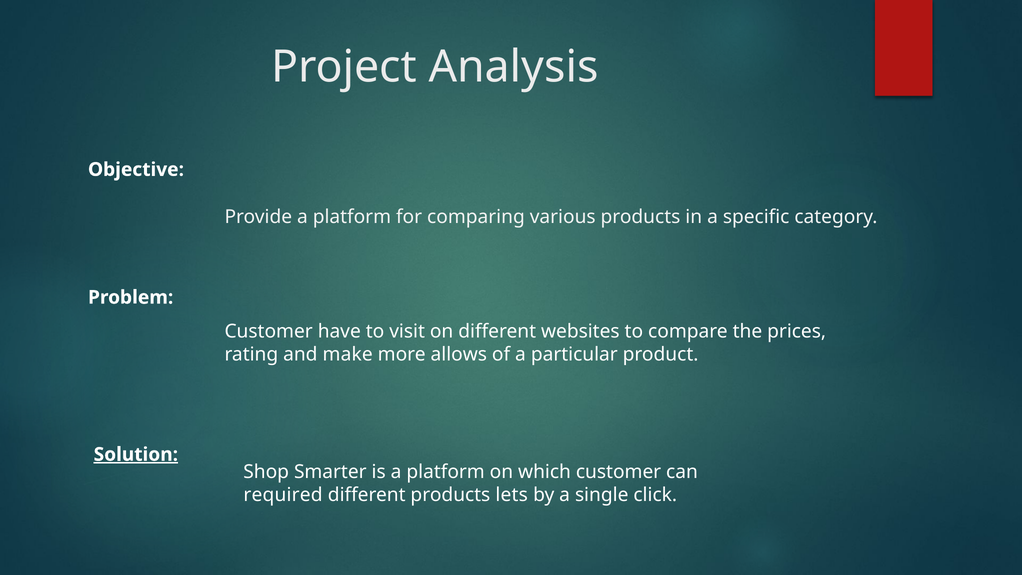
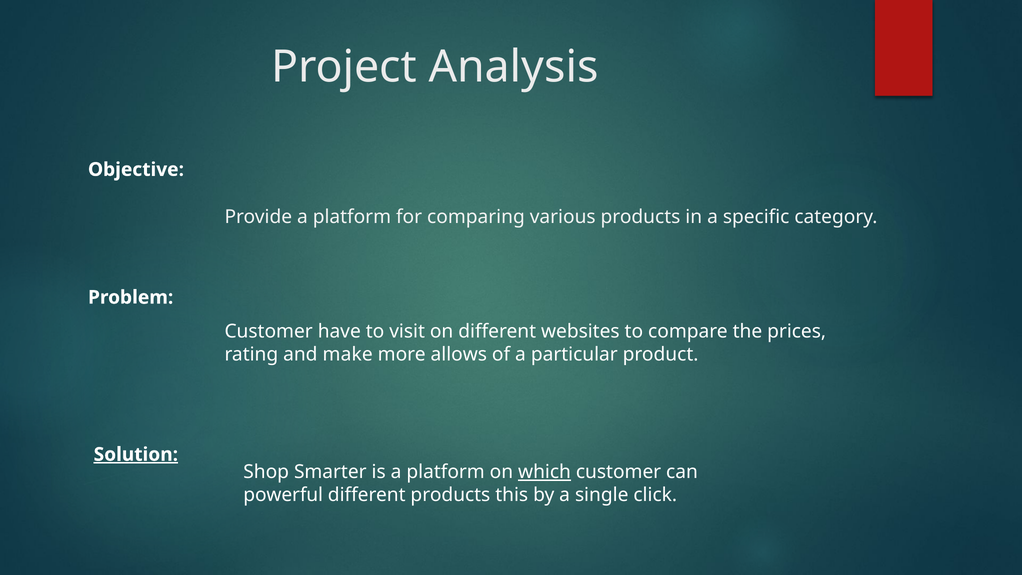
which underline: none -> present (545, 472)
required: required -> powerful (283, 495)
lets: lets -> this (512, 495)
